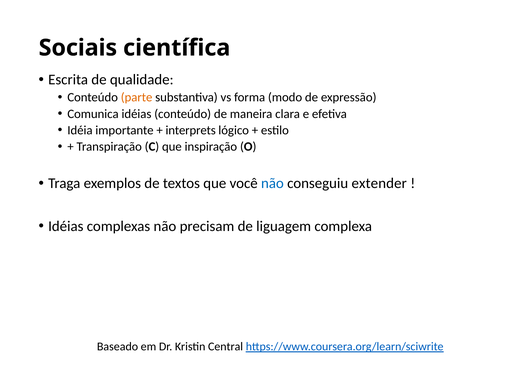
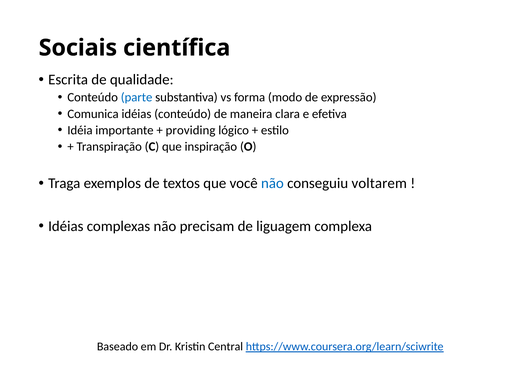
parte colour: orange -> blue (137, 97)
interprets: interprets -> providing (191, 130)
extender: extender -> voltarem (379, 183)
